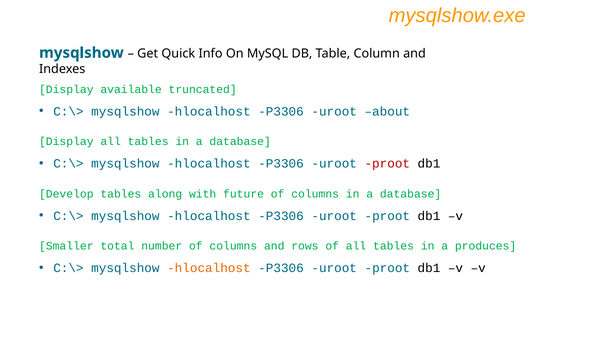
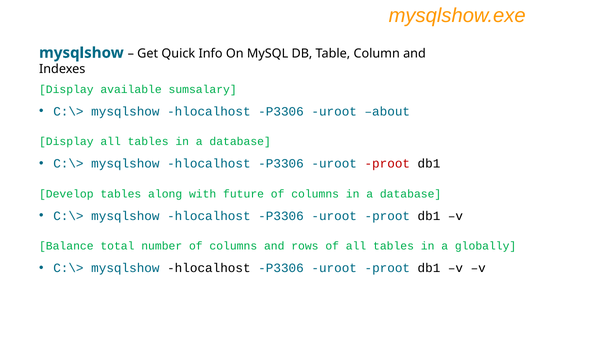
truncated: truncated -> sumsalary (203, 89)
Smaller: Smaller -> Balance (66, 246)
produces: produces -> globally (486, 246)
hlocalhost colour: orange -> black (209, 268)
